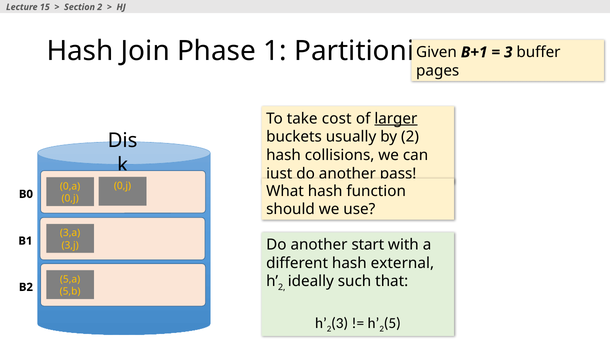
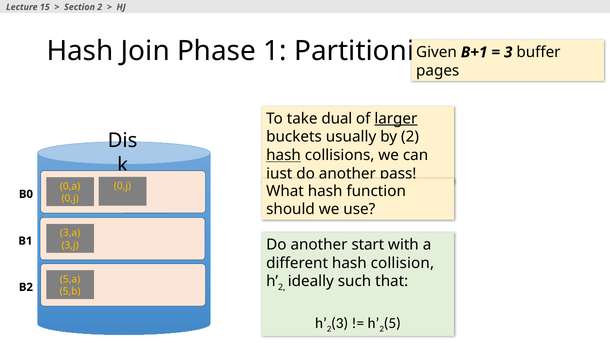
cost: cost -> dual (337, 119)
hash underline: none -> present (284, 155)
external: external -> collision (402, 263)
